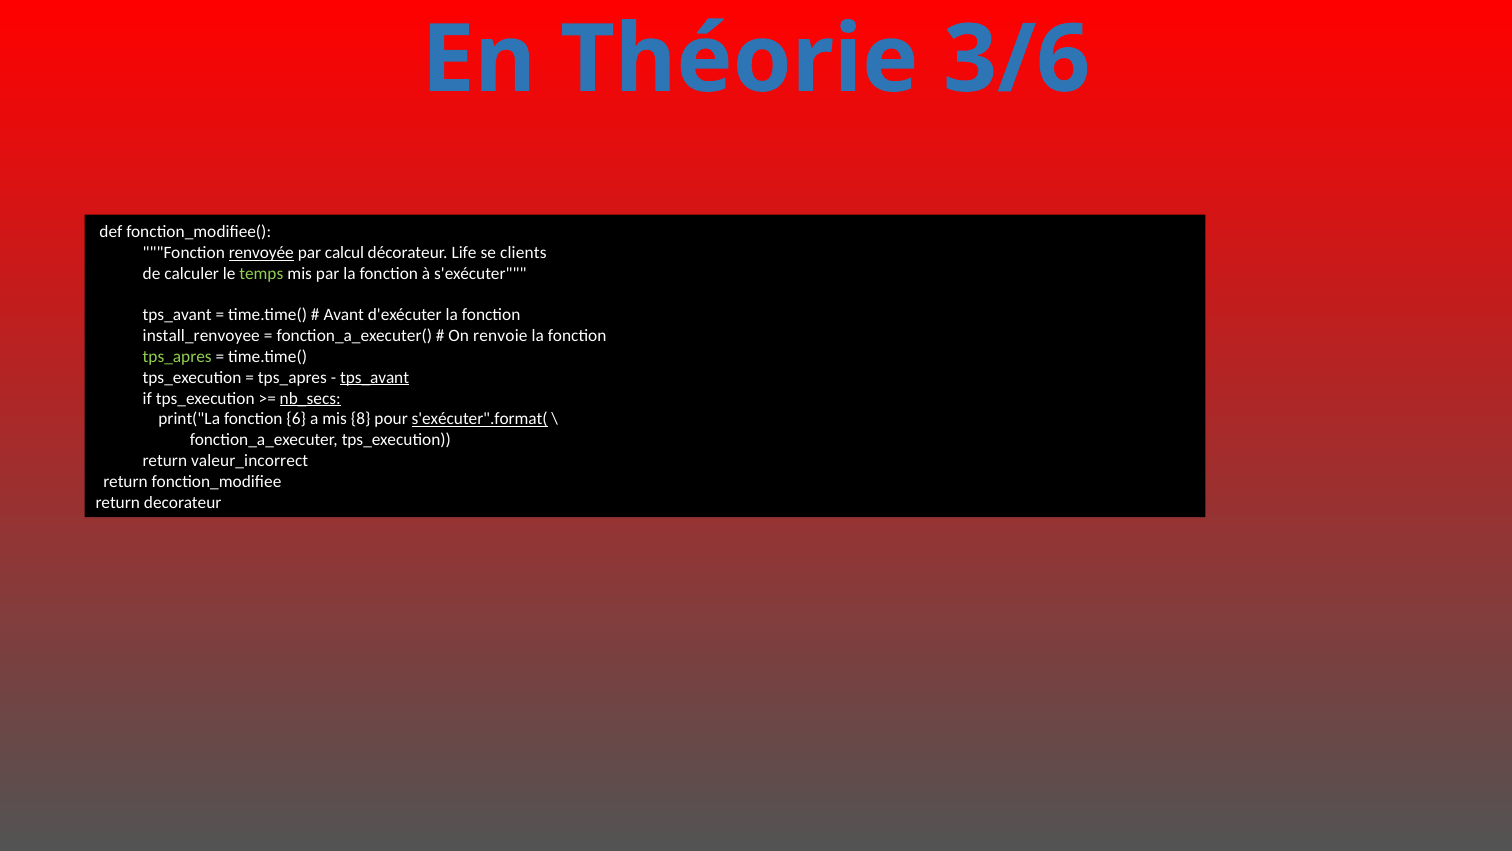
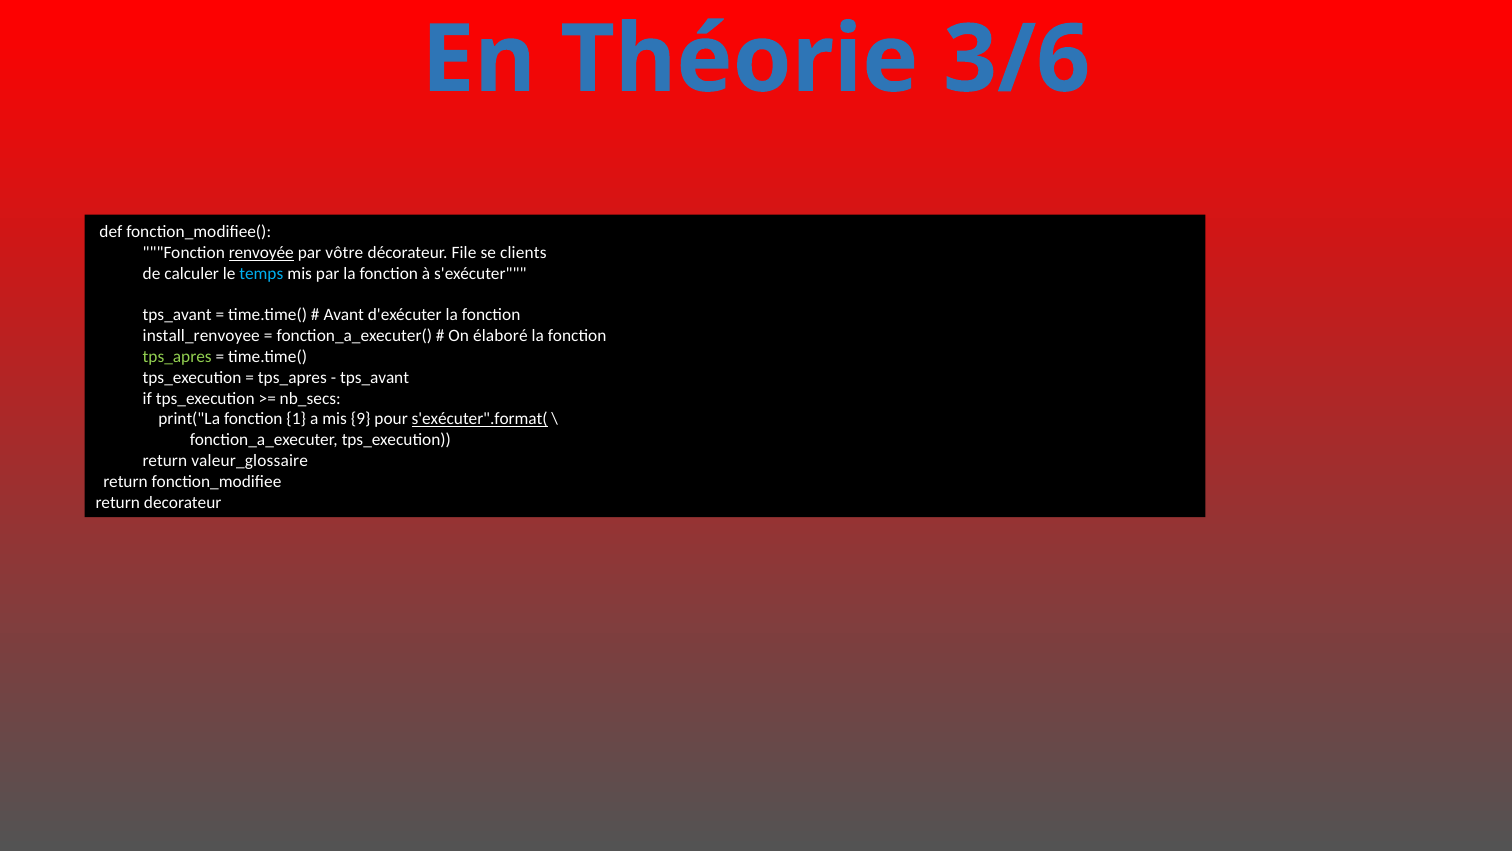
calcul: calcul -> vôtre (344, 252)
Life: Life -> File (464, 252)
temps colour: light green -> light blue (261, 273)
renvoie: renvoie -> élaboré (500, 336)
tps_avant underline: present -> none (375, 377)
nb_secs underline: present -> none (310, 398)
6: 6 -> 1 (296, 419)
8: 8 -> 9 (361, 419)
valeur_incorrect: valeur_incorrect -> valeur_glossaire (250, 461)
